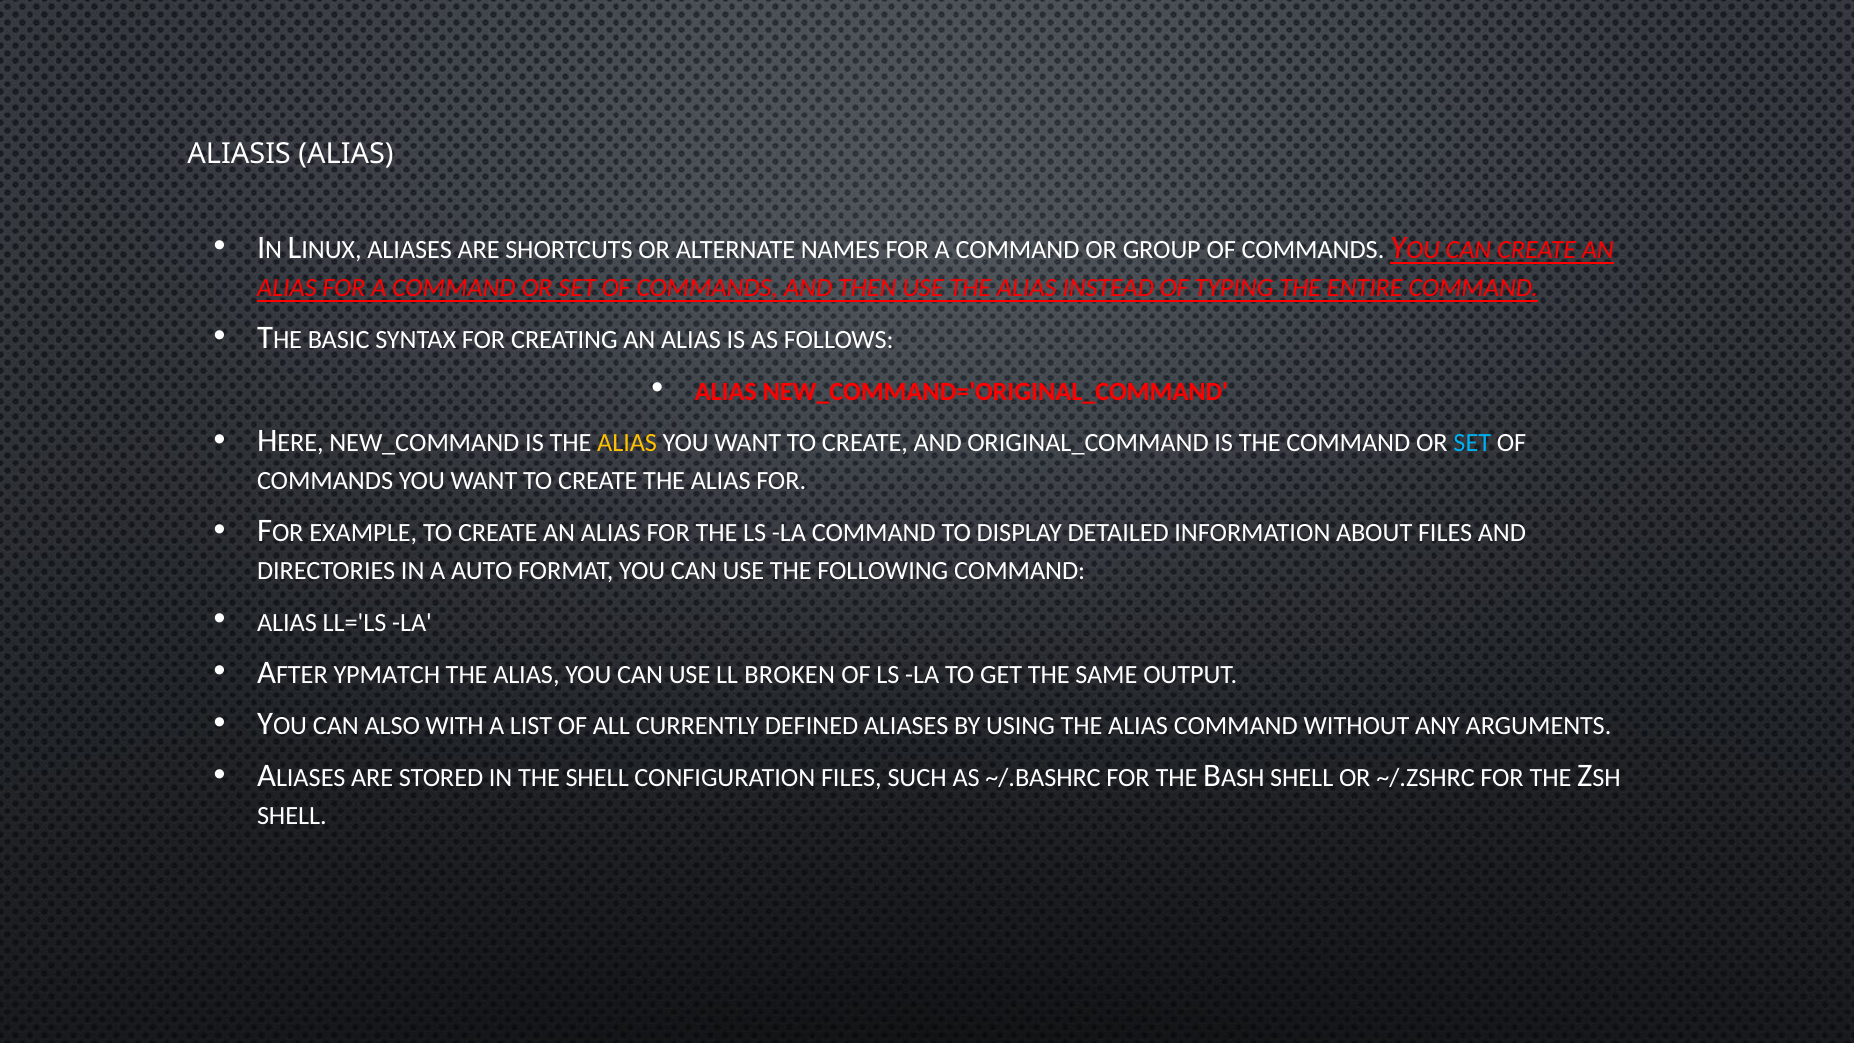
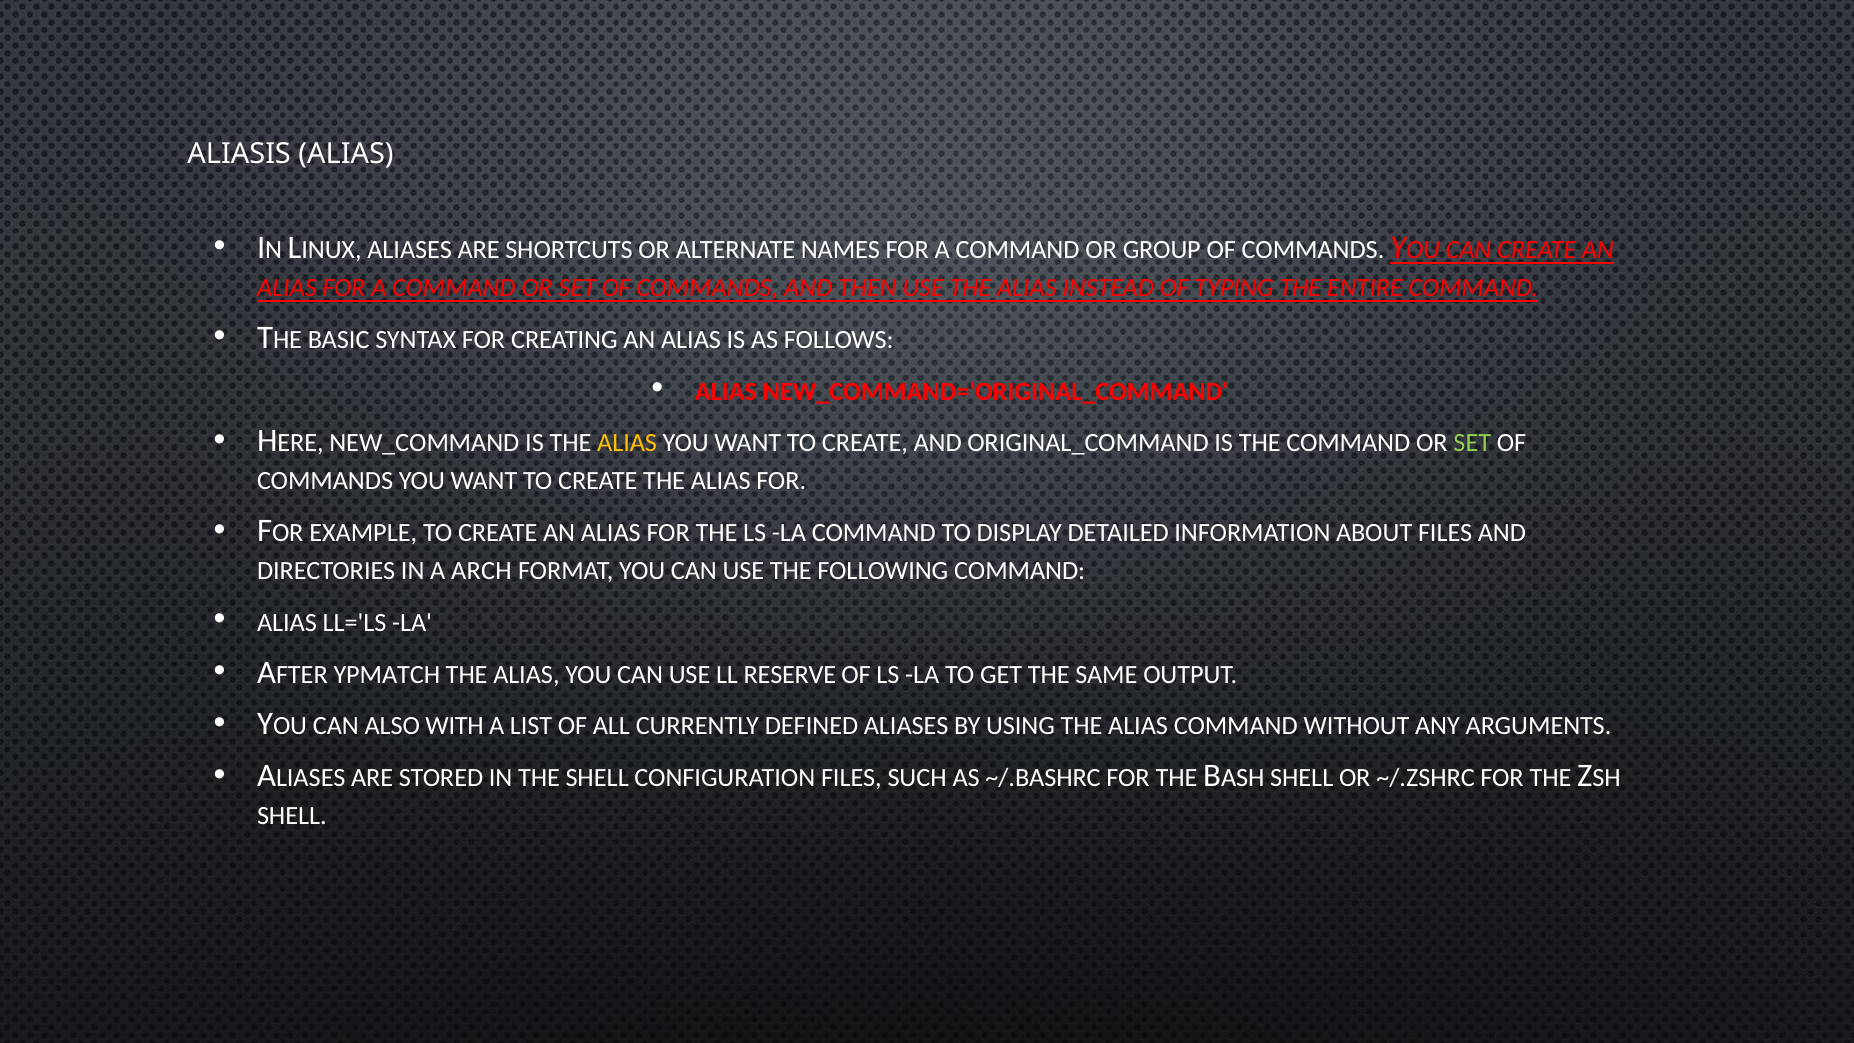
SET colour: light blue -> light green (1472, 443)
AUTO: AUTO -> ARCH (482, 571)
BROKEN: BROKEN -> RESERVE (790, 674)
